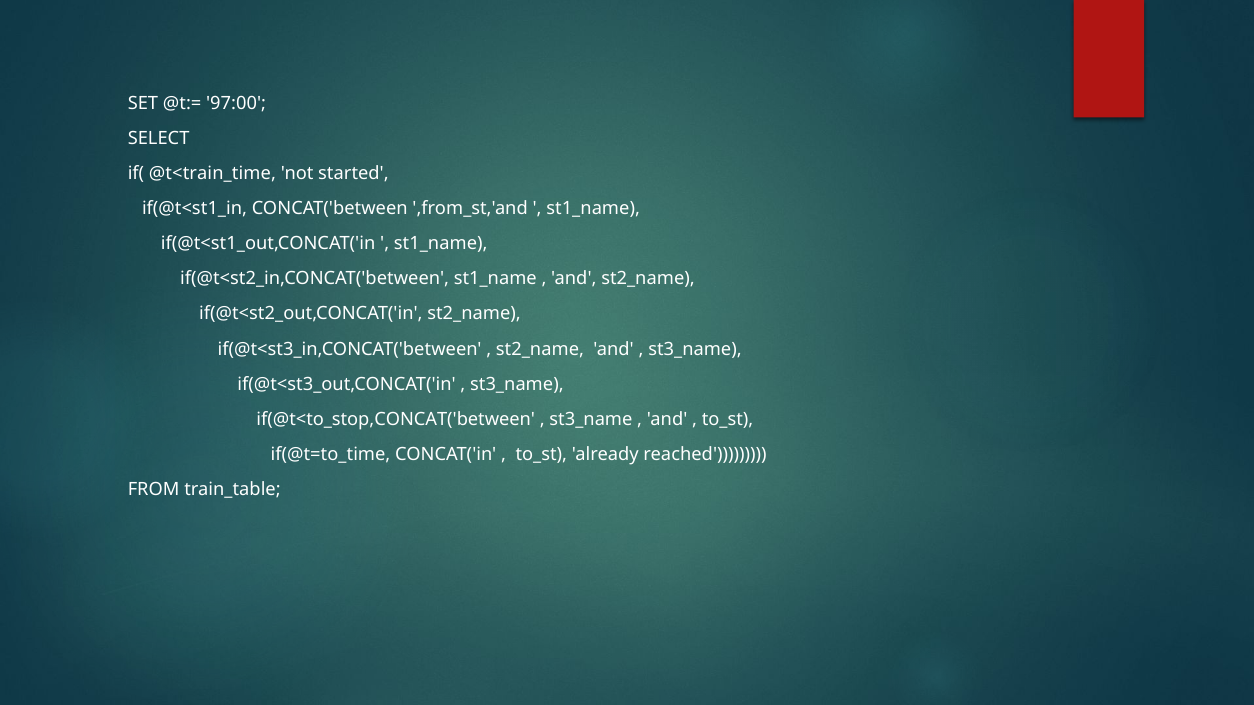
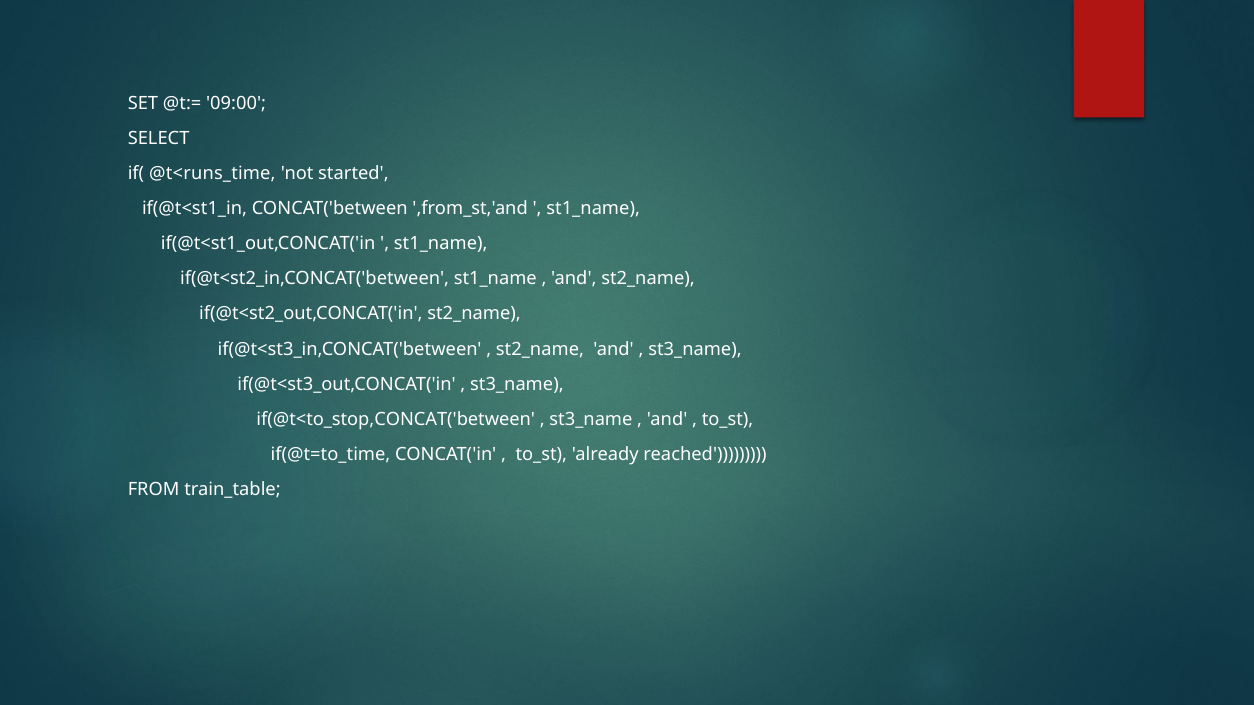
97:00: 97:00 -> 09:00 (236, 104)
@t<train_time: @t<train_time -> @t<runs_time (212, 174)
